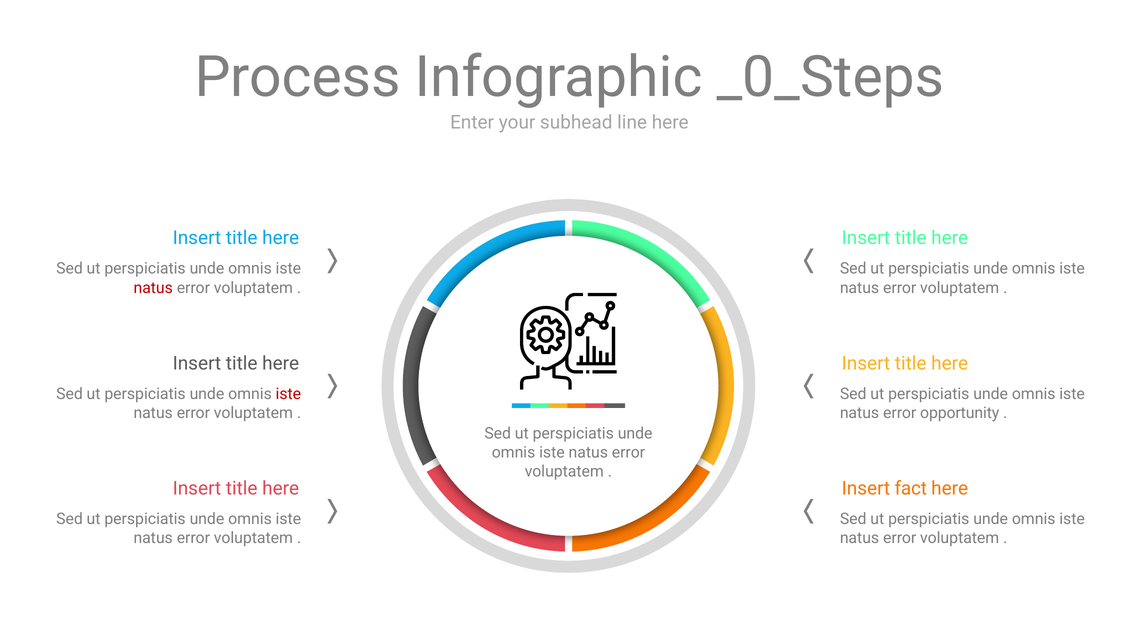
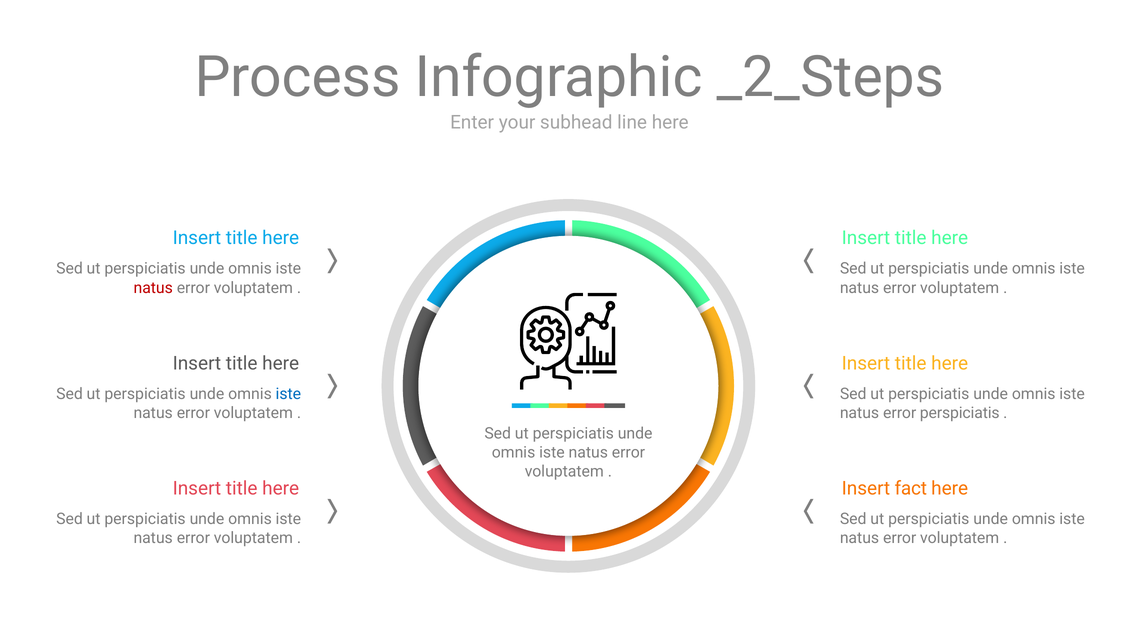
_0_Steps: _0_Steps -> _2_Steps (830, 77)
iste colour: red -> blue (288, 394)
error opportunity: opportunity -> perspiciatis (960, 413)
